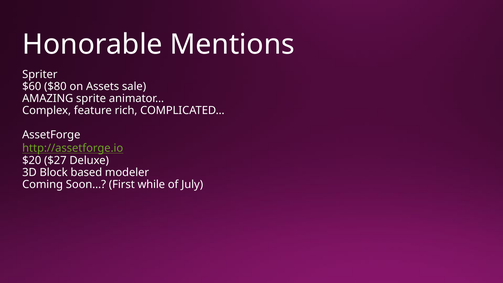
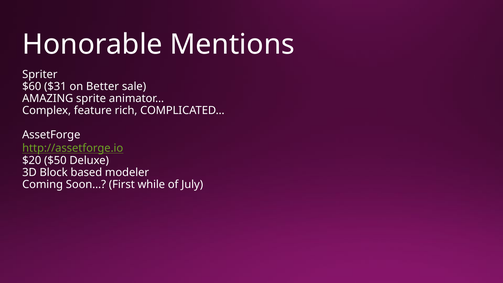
$80: $80 -> $31 (55, 86)
Assets: Assets -> Better (103, 86)
$27: $27 -> $50 (55, 160)
